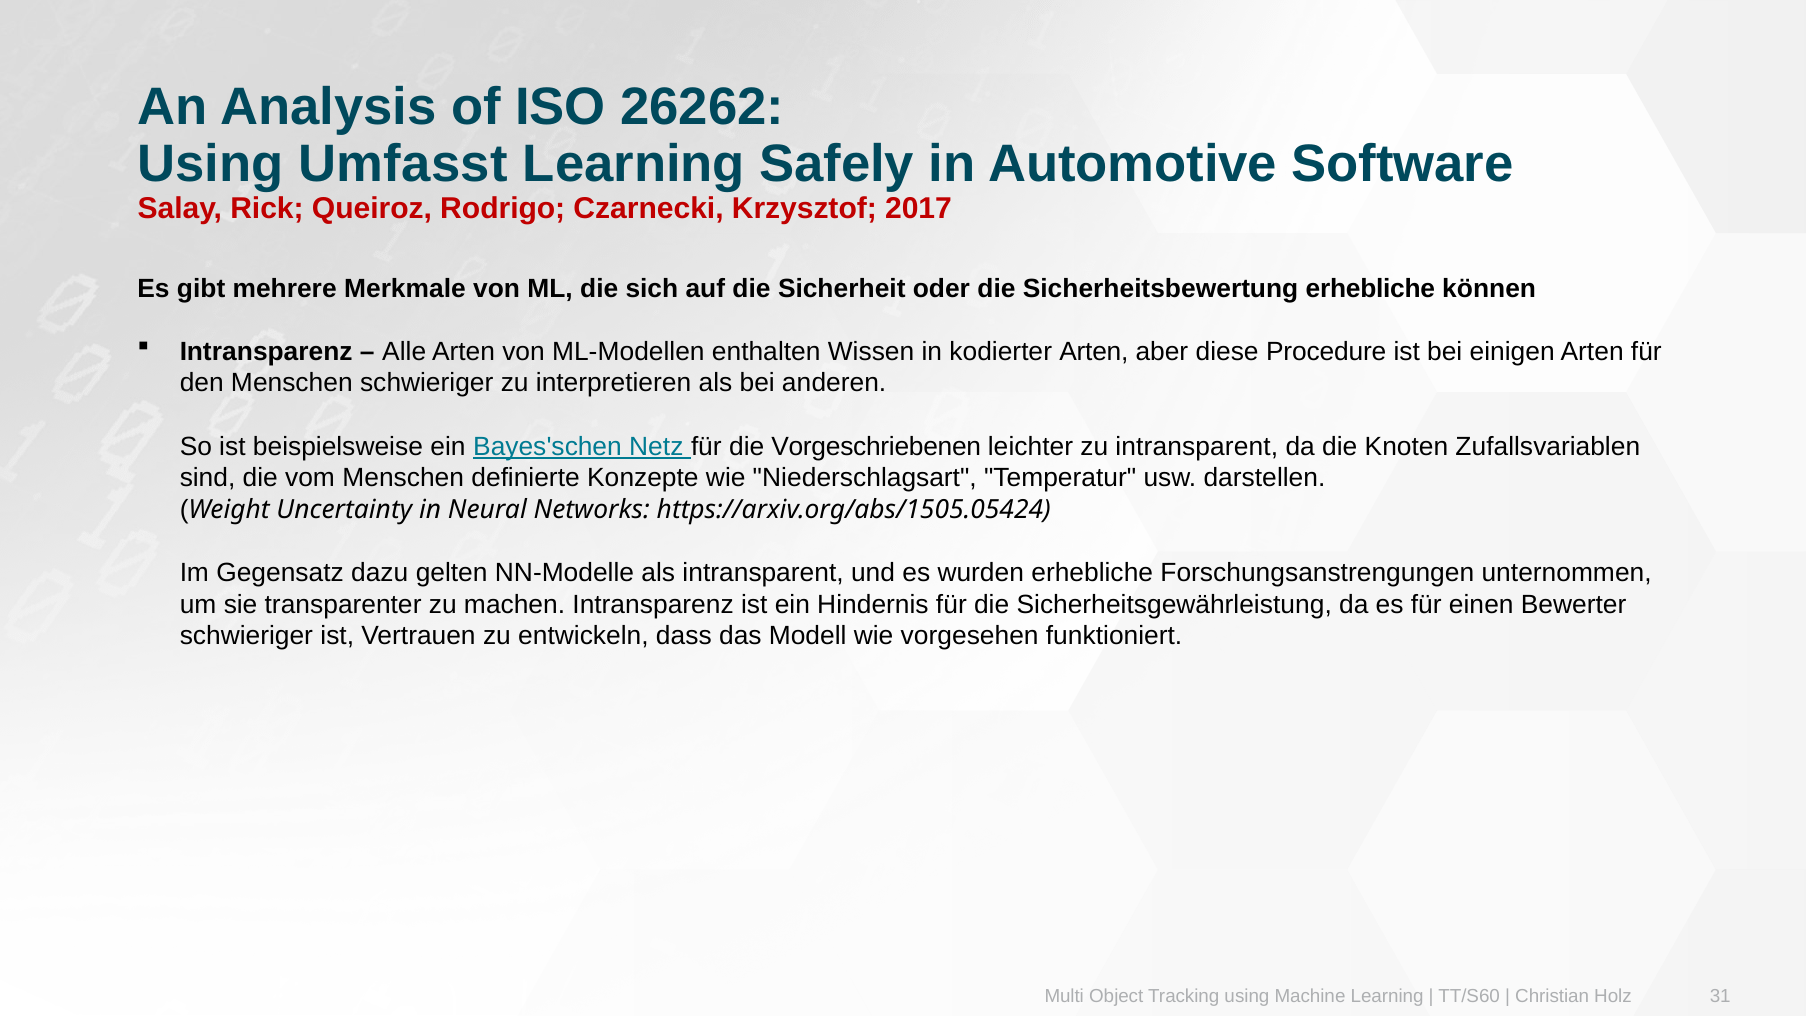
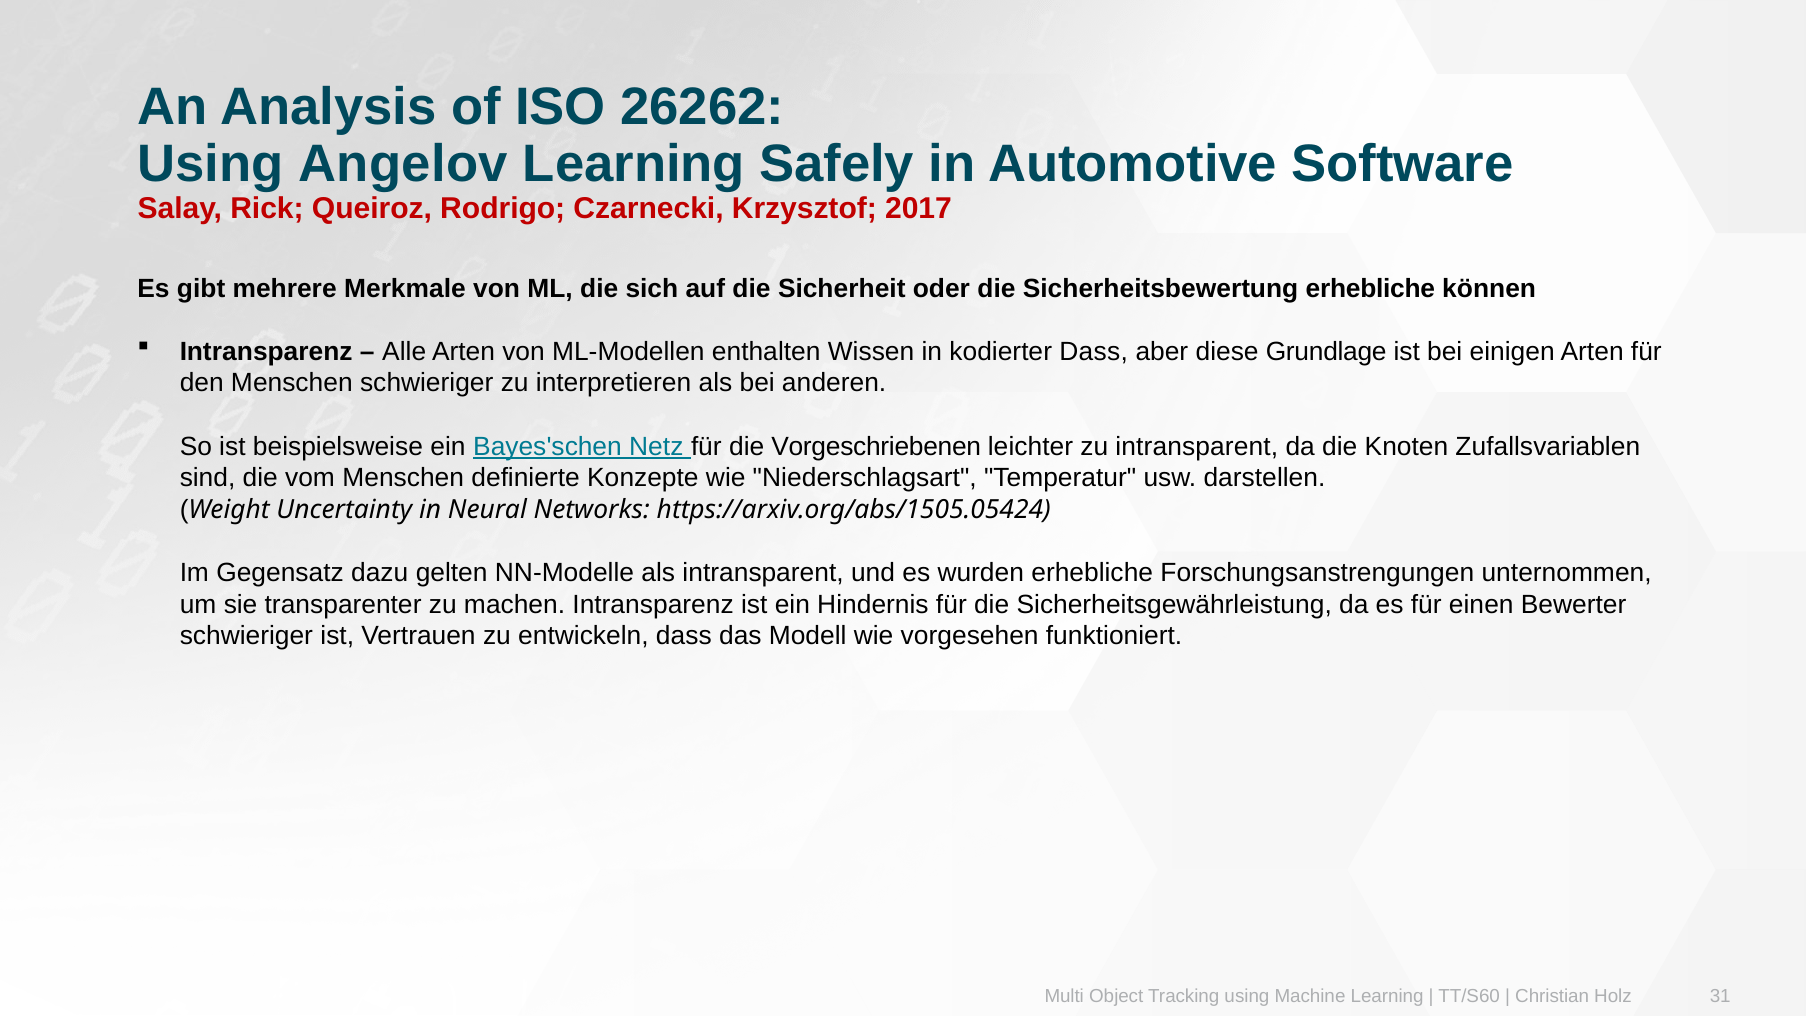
Umfasst: Umfasst -> Angelov (403, 164)
kodierter Arten: Arten -> Dass (1094, 352)
Procedure: Procedure -> Grundlage (1326, 352)
